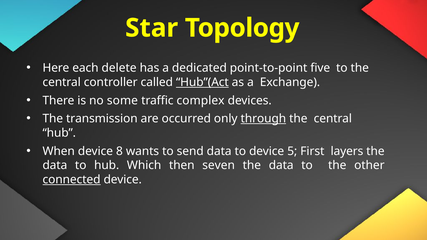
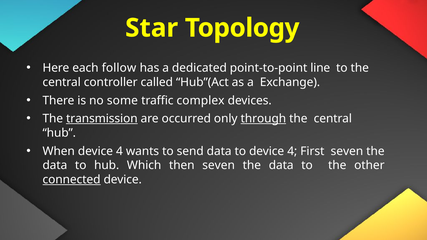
delete: delete -> follow (119, 68)
five: five -> line (320, 68)
Hub”(Act underline: present -> none (202, 82)
transmission underline: none -> present (102, 119)
When device 8: 8 -> 4 (119, 151)
to device 5: 5 -> 4 (292, 151)
First layers: layers -> seven (347, 151)
